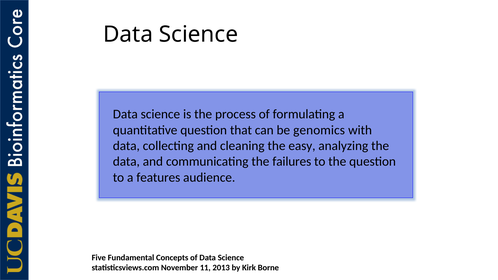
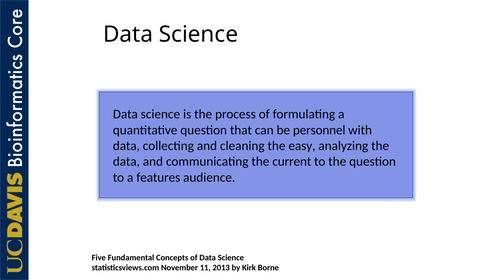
genomics: genomics -> personnel (319, 130)
failures: failures -> current (292, 162)
